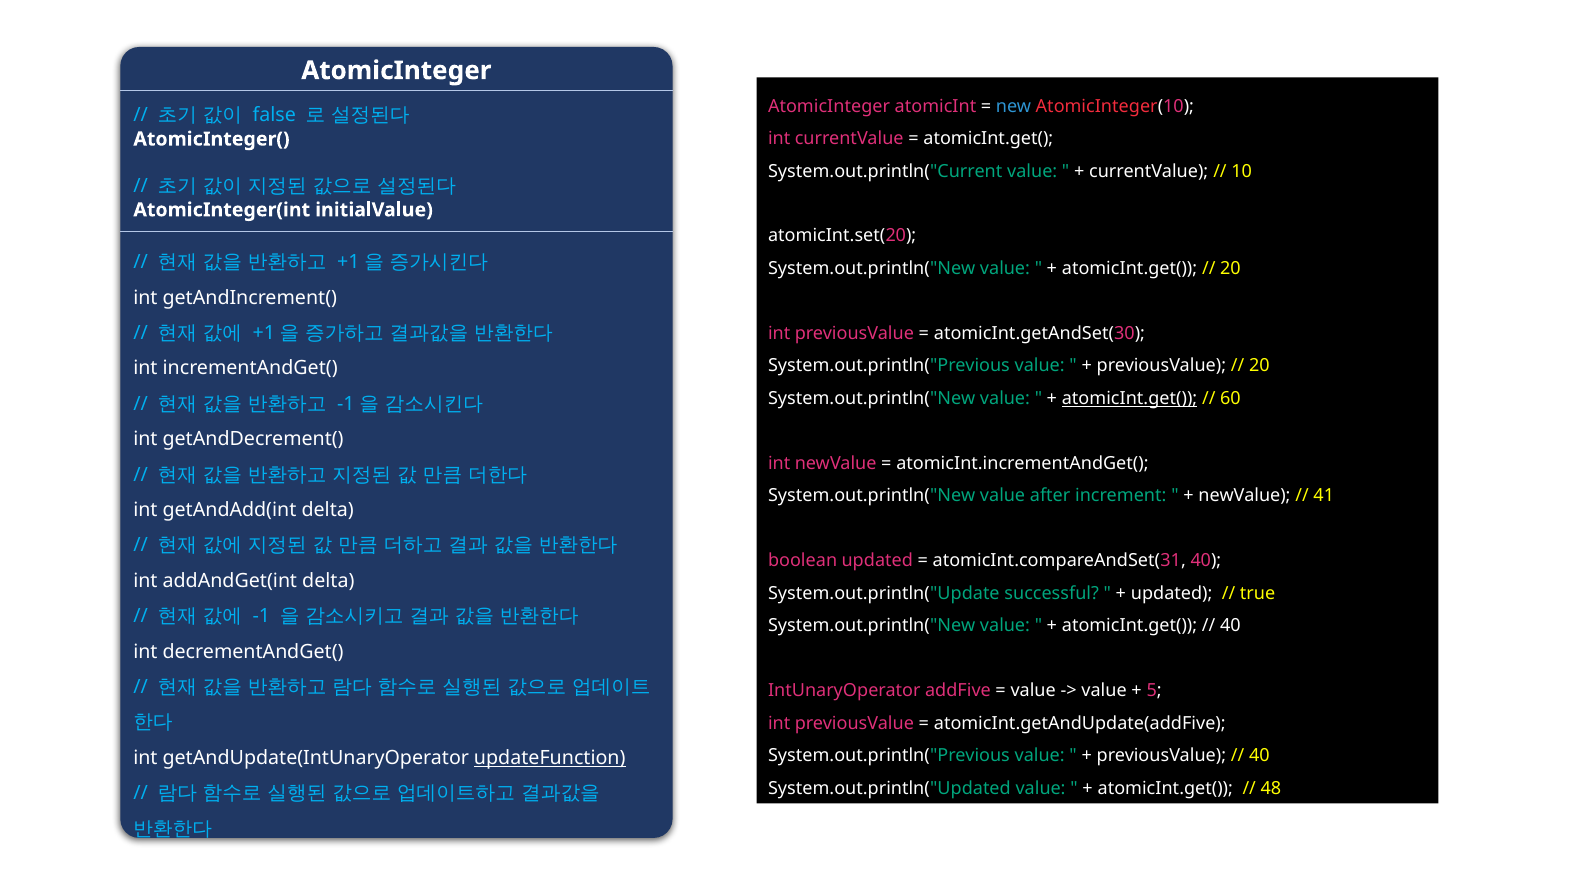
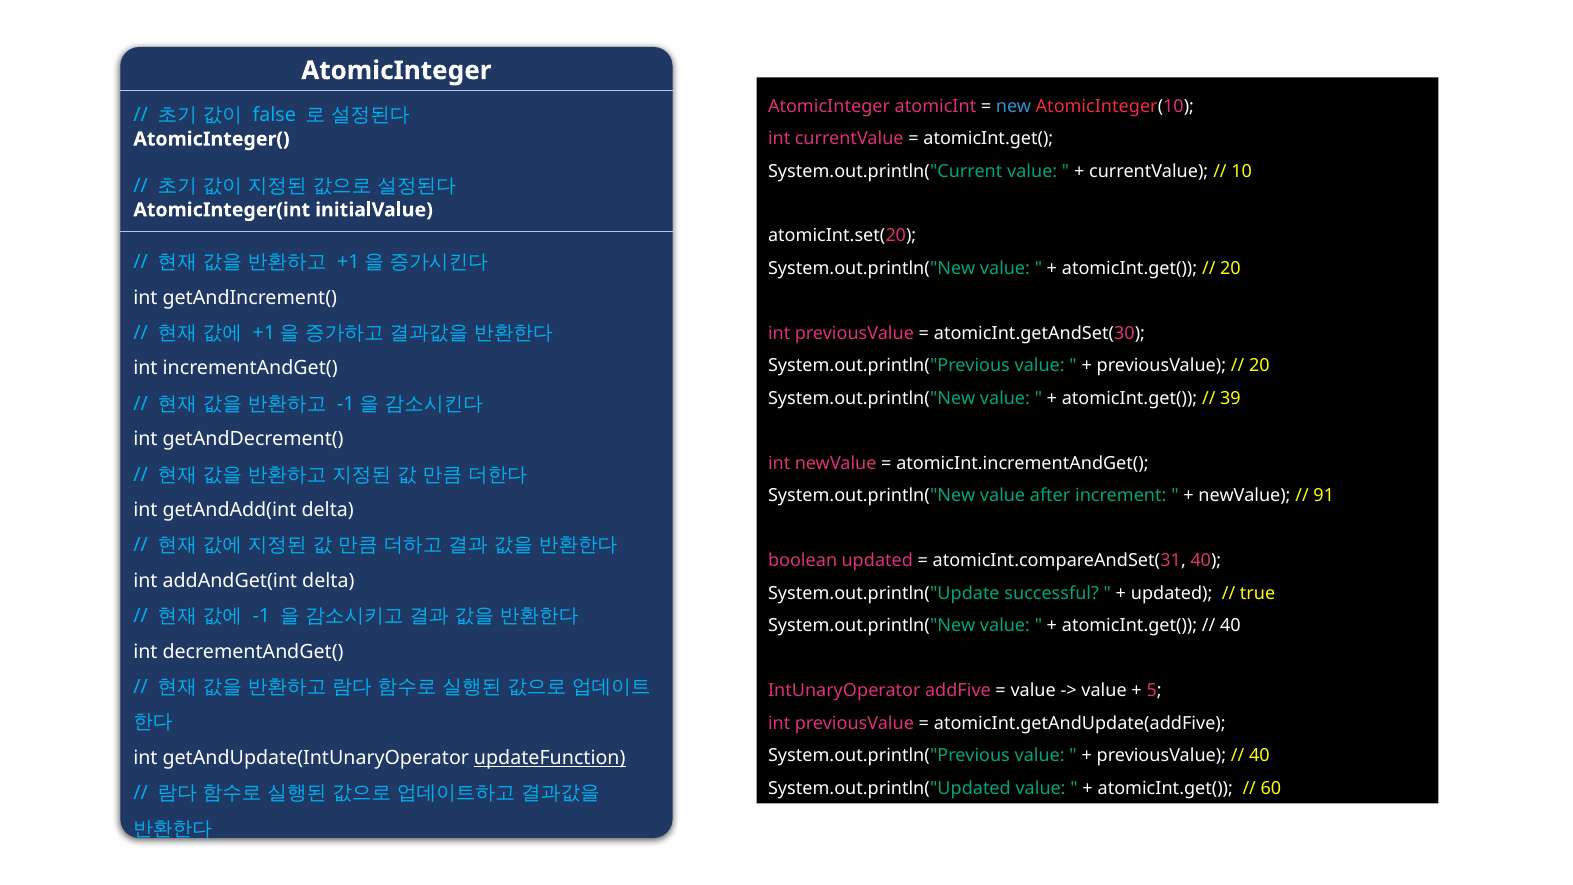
atomicInt.get( underline: present -> none (1130, 398)
60: 60 -> 39 (1230, 398)
41: 41 -> 91 (1324, 496)
48: 48 -> 60 (1271, 788)
